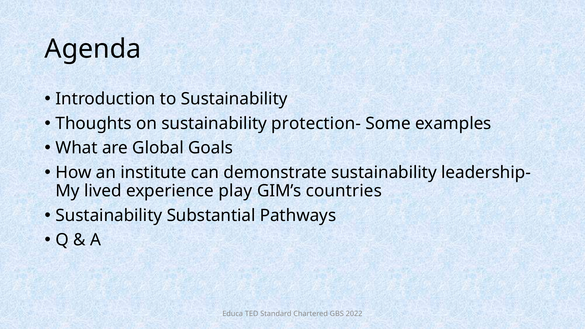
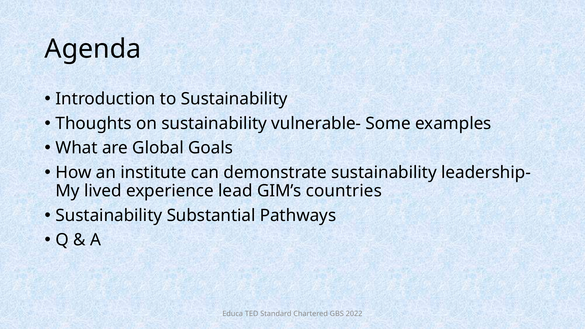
protection-: protection- -> vulnerable- (316, 123)
play: play -> lead (235, 191)
